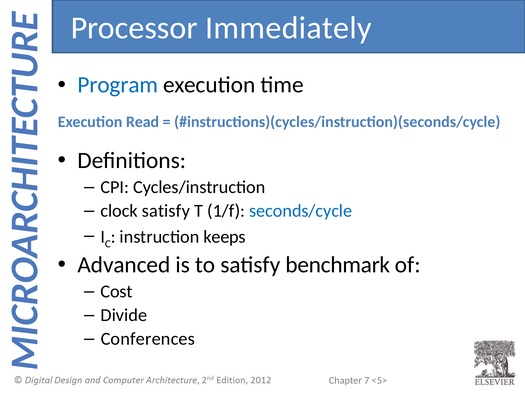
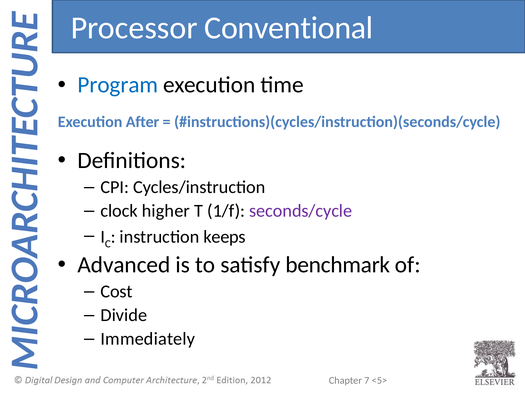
Immediately: Immediately -> Conventional (289, 28)
Read: Read -> After (143, 122)
clock satisfy: satisfy -> higher (166, 211)
seconds/cycle colour: blue -> purple (301, 211)
Conferences: Conferences -> Immediately (148, 339)
